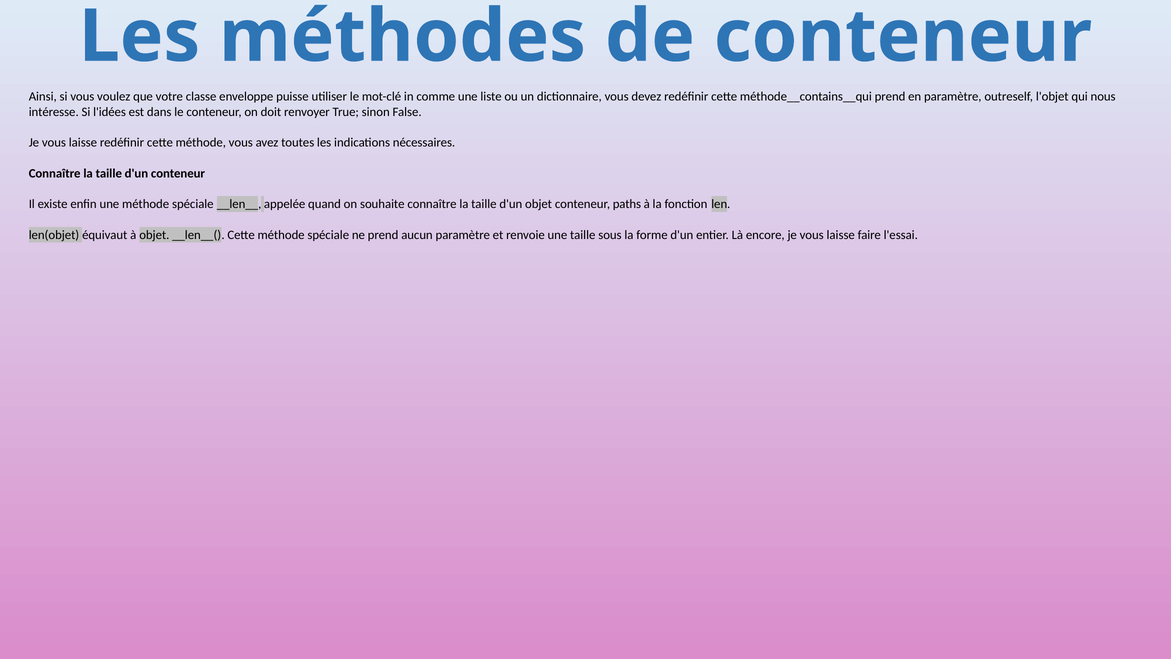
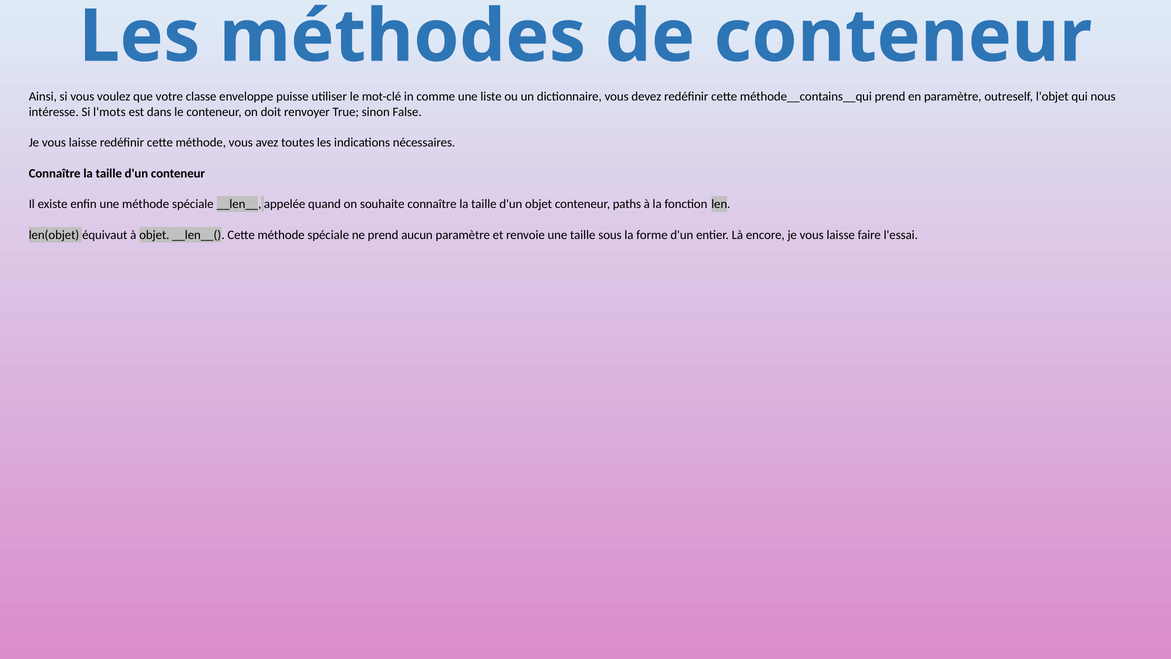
l'idées: l'idées -> l'mots (109, 112)
